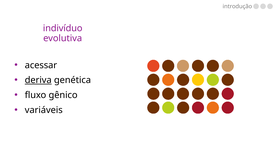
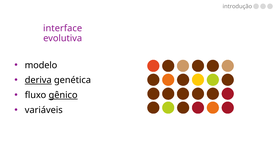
indivíduo: indivíduo -> interface (63, 28)
acessar: acessar -> modelo (41, 65)
gênico underline: none -> present (63, 95)
